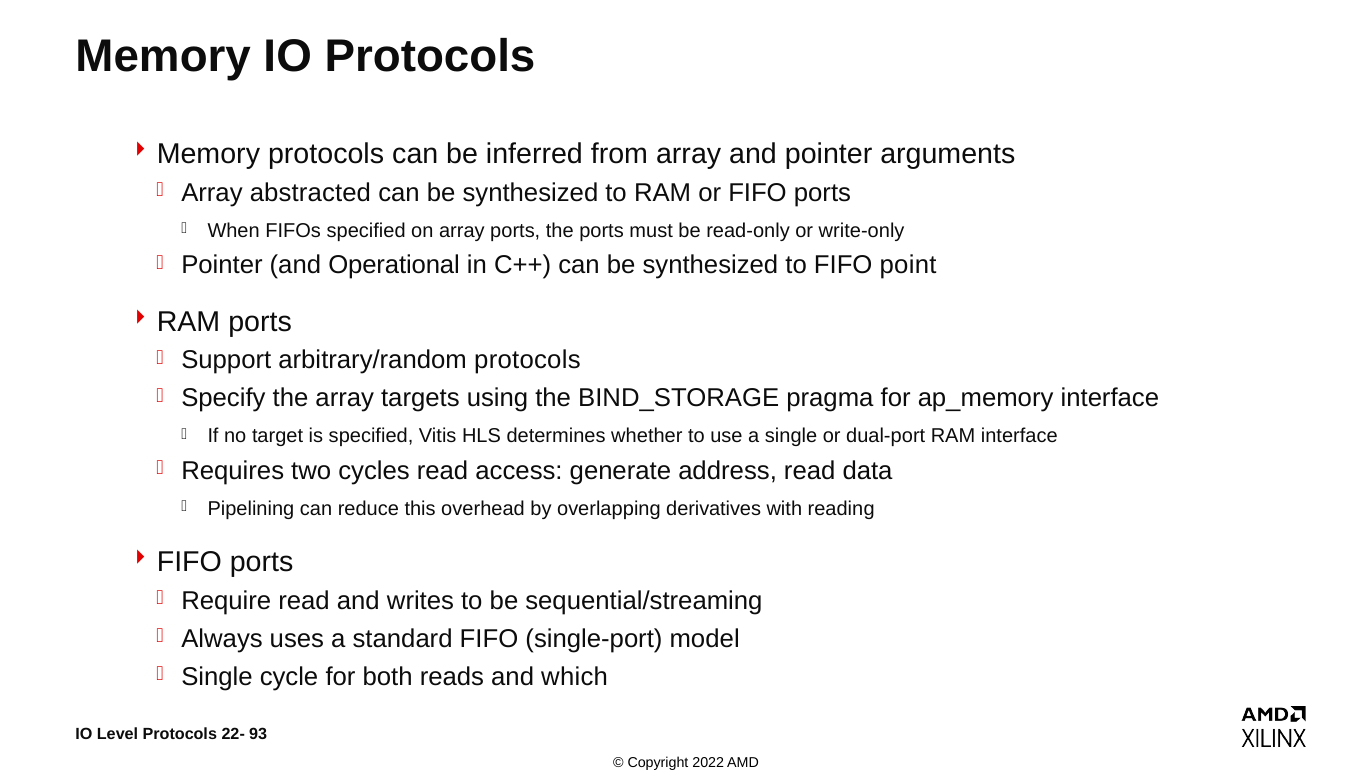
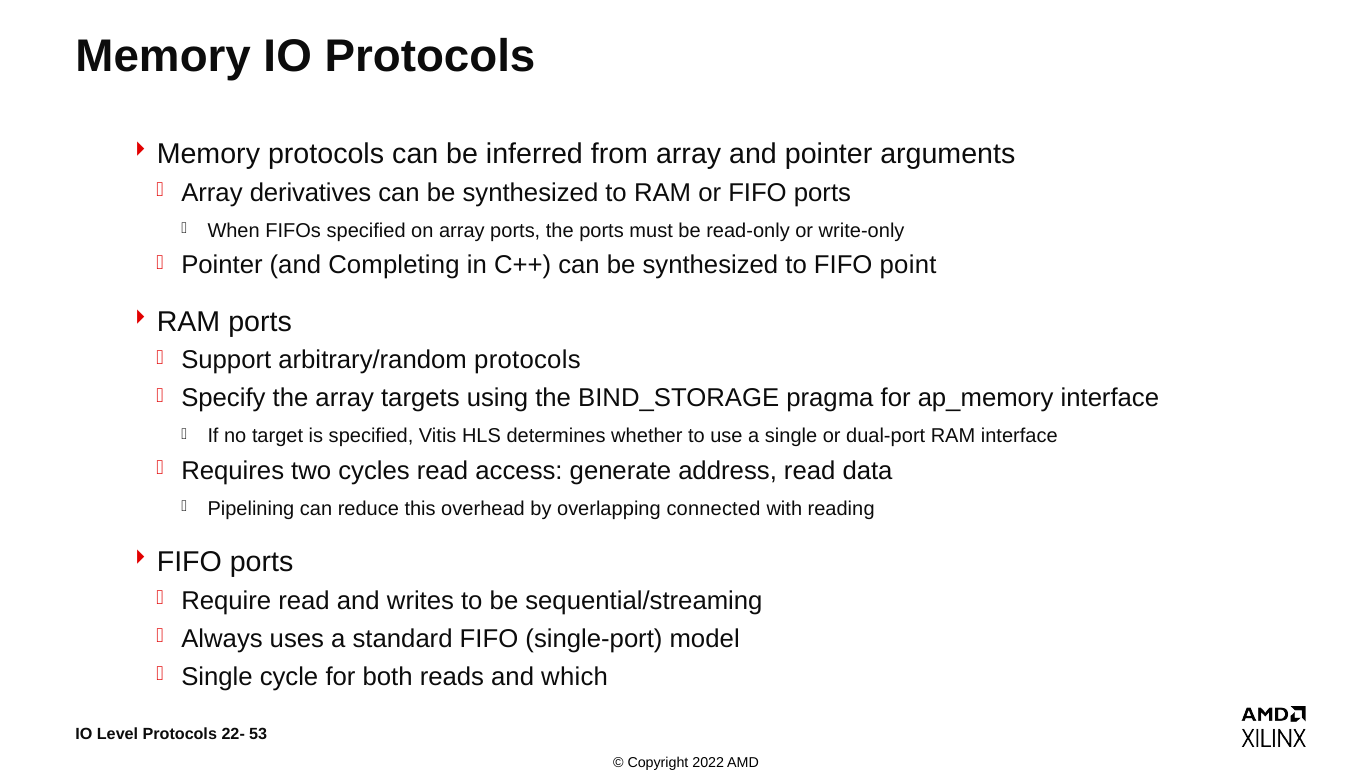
abstracted: abstracted -> derivatives (311, 193)
Operational: Operational -> Completing (394, 265)
derivatives: derivatives -> connected (713, 509)
93: 93 -> 53 (258, 733)
